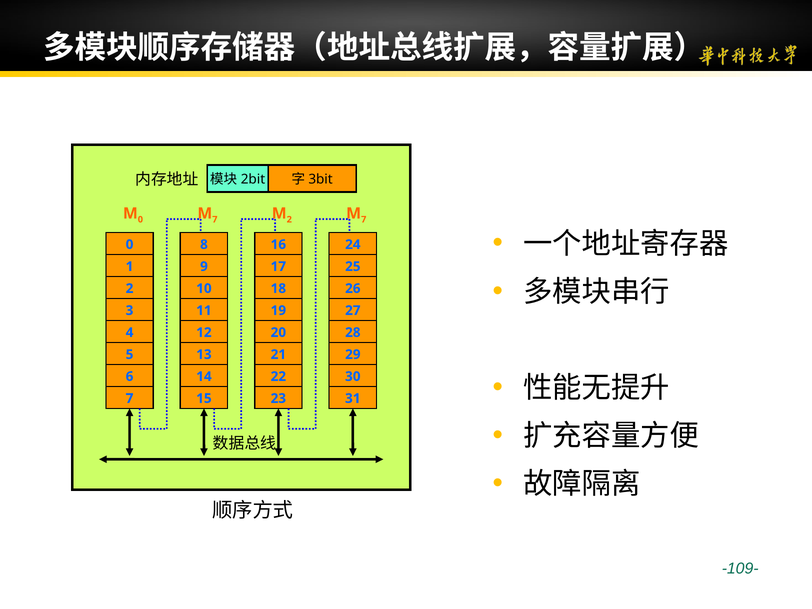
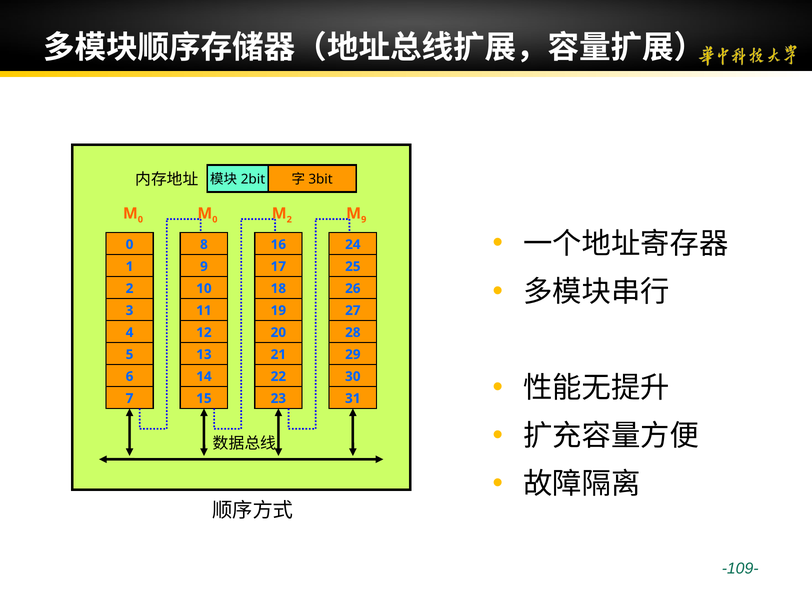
7: 7 -> 0 (215, 219)
7: 7 -> 9 (364, 219)
